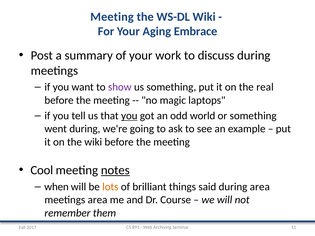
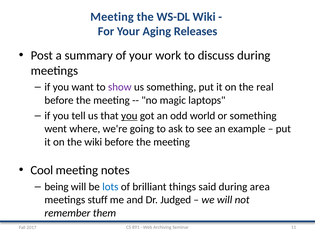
Embrace: Embrace -> Releases (196, 31)
went during: during -> where (85, 129)
notes underline: present -> none (115, 170)
when: when -> being (57, 187)
lots colour: orange -> blue (110, 187)
meetings area: area -> stuff (98, 200)
Course: Course -> Judged (176, 200)
